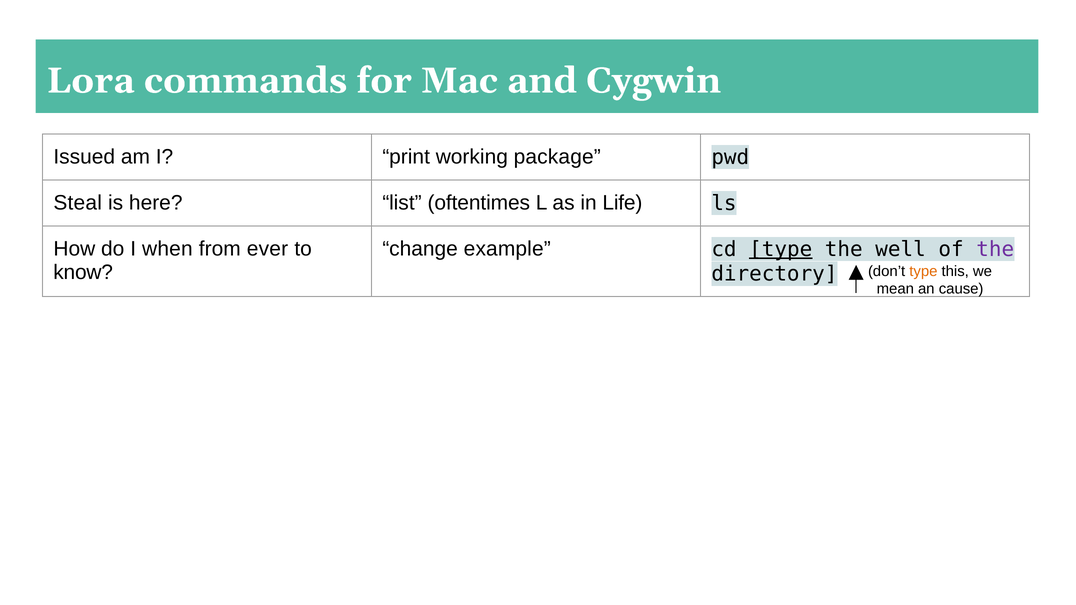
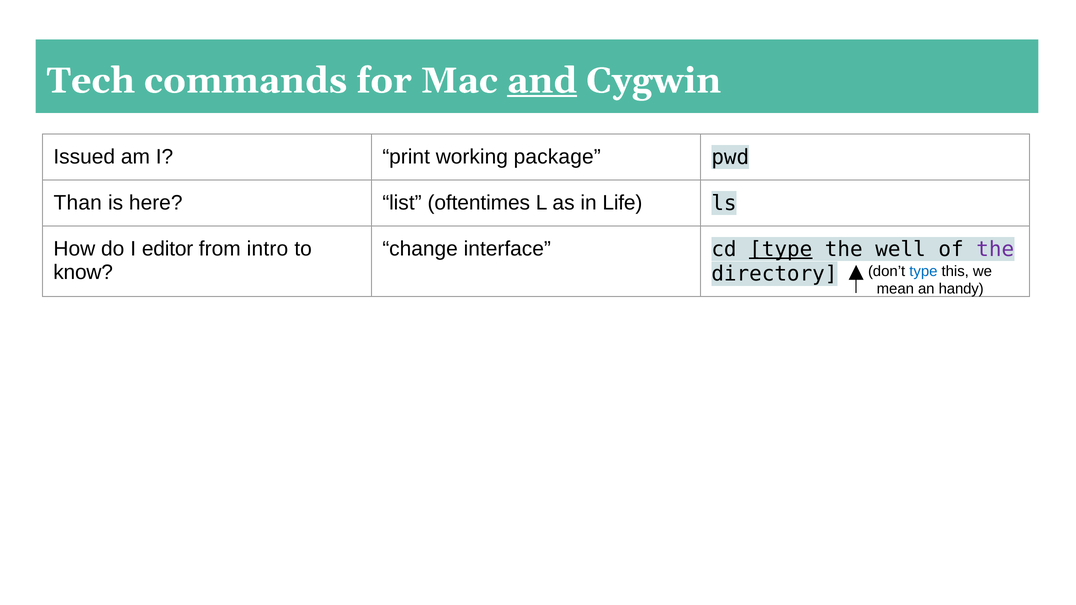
Lora: Lora -> Tech (91, 81)
and underline: none -> present (542, 81)
Steal: Steal -> Than (78, 203)
when: when -> editor (168, 249)
ever: ever -> intro (267, 249)
example: example -> interface (507, 249)
type colour: orange -> blue (923, 271)
cause: cause -> handy (961, 289)
